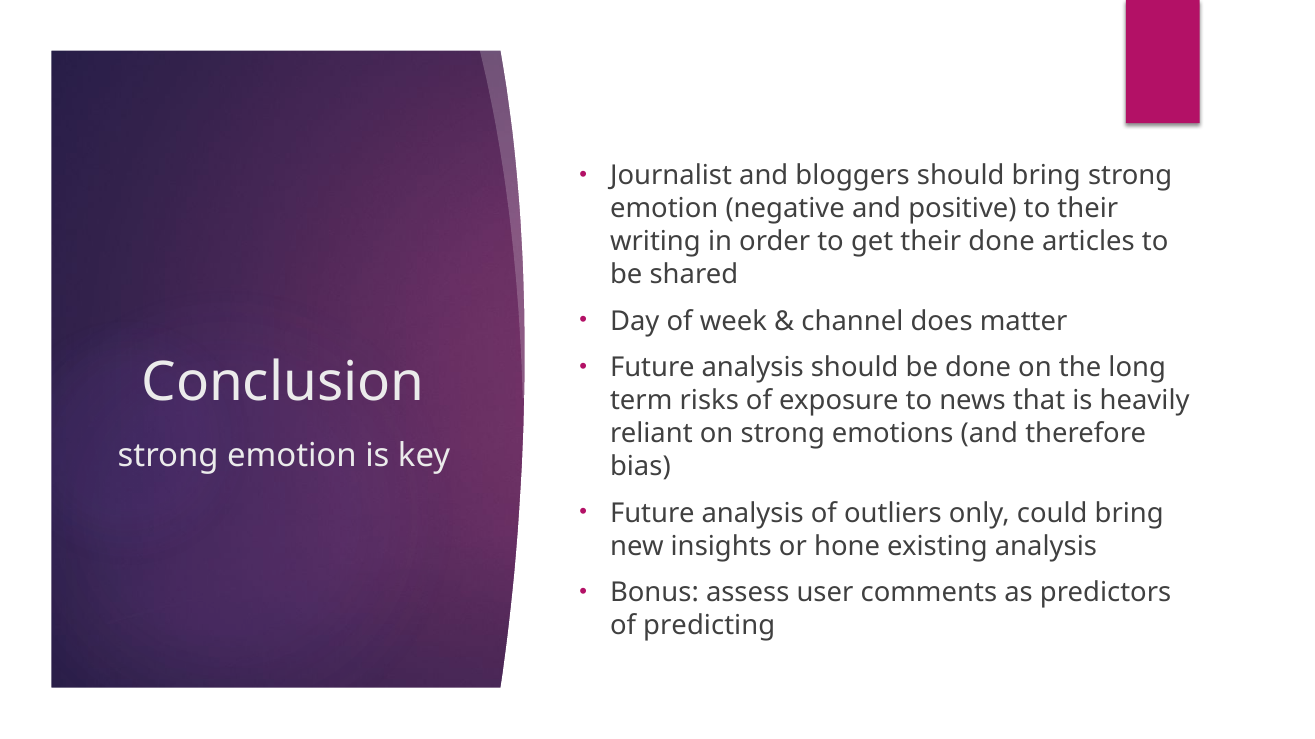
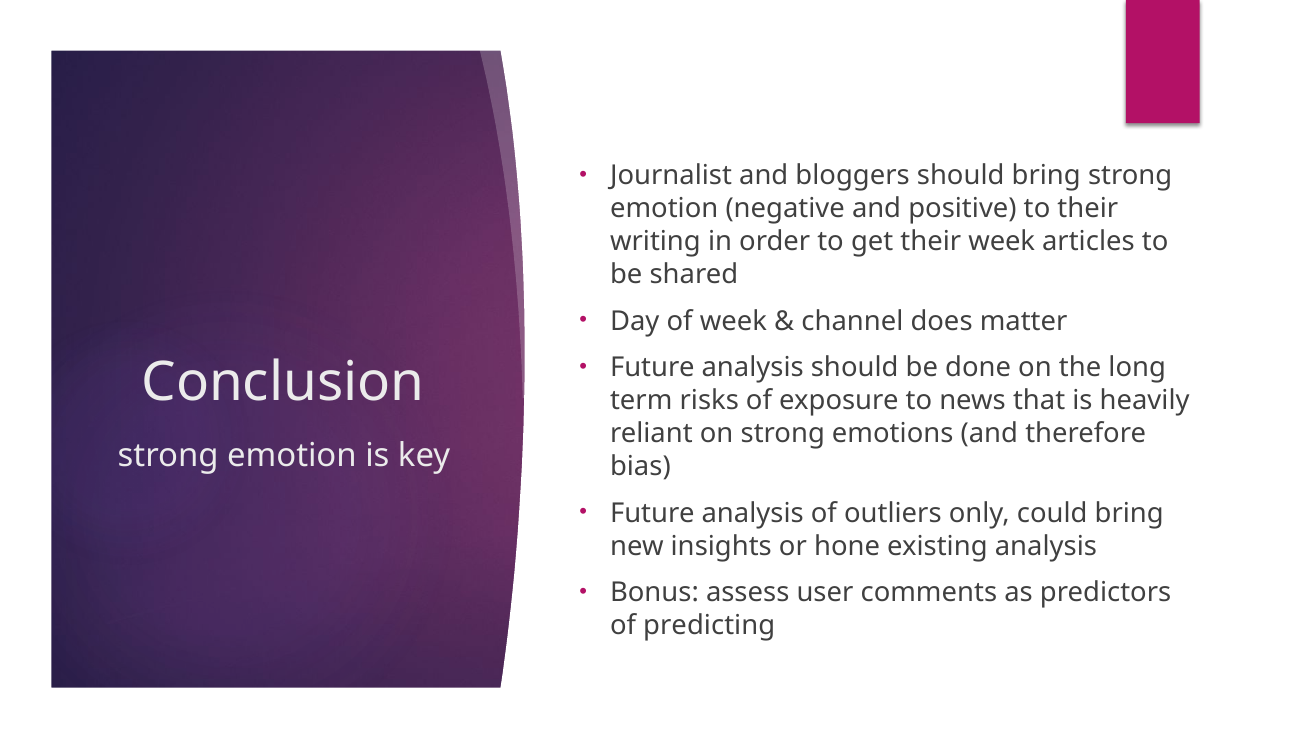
their done: done -> week (1002, 242)
